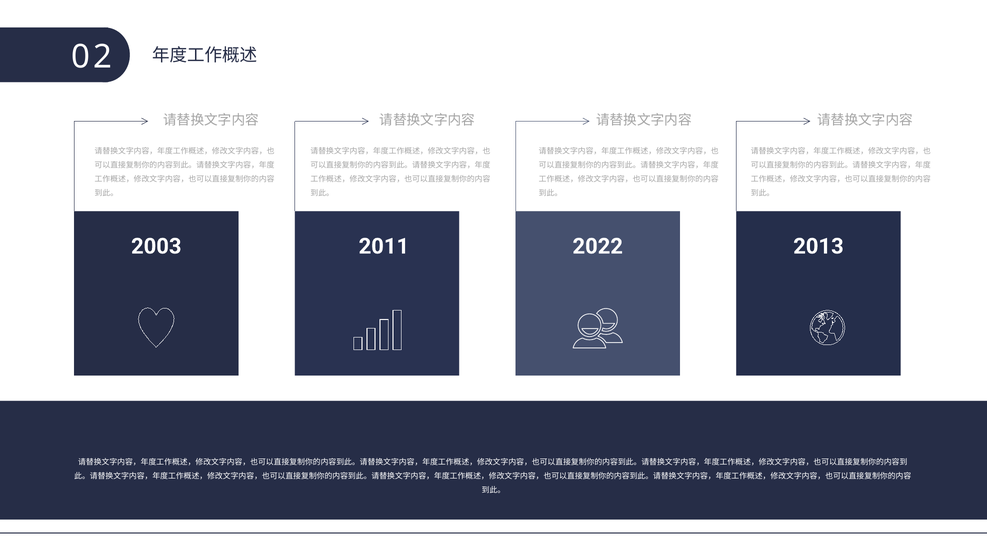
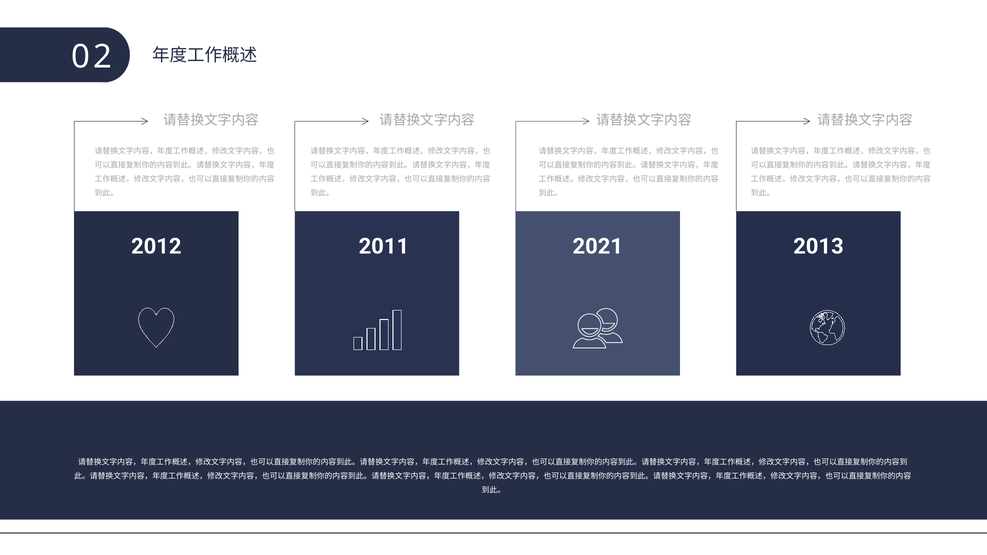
2003: 2003 -> 2012 (156, 246)
2022: 2022 -> 2021 (598, 246)
